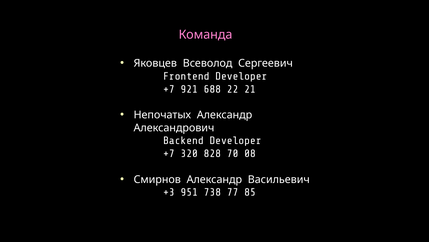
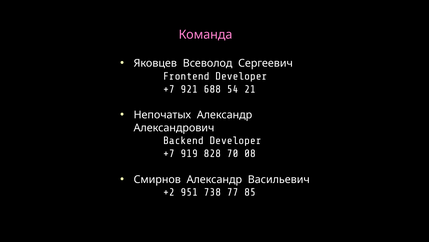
22: 22 -> 54 (233, 89)
320: 320 -> 919 (189, 153)
+3: +3 -> +2 (169, 192)
